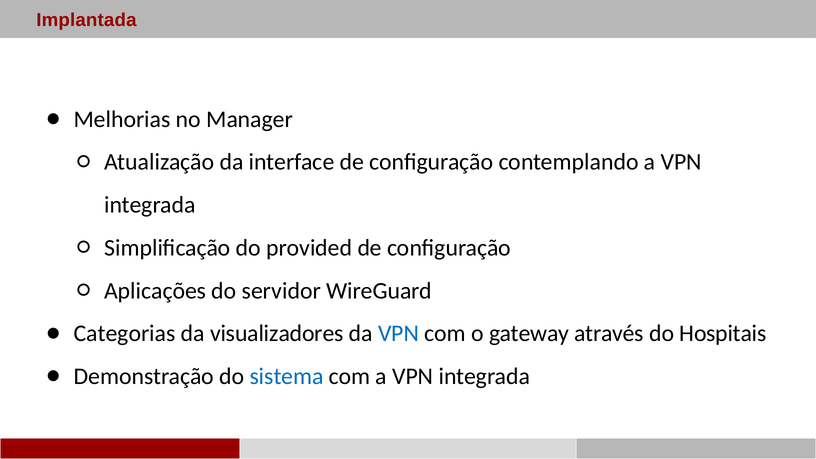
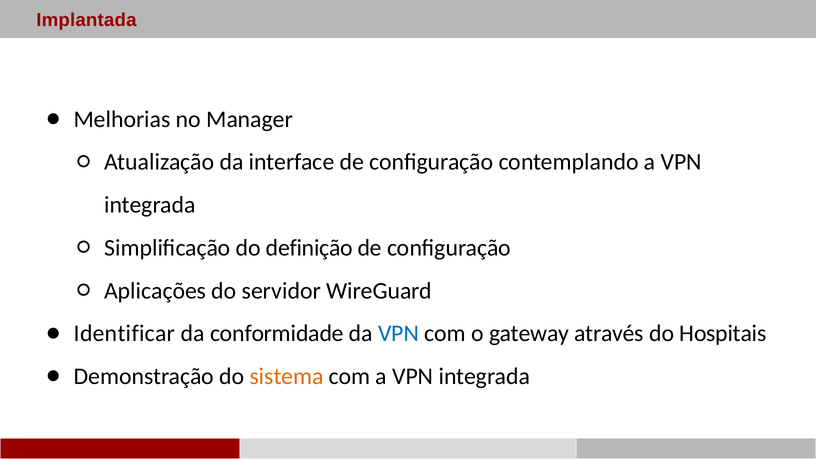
provided: provided -> definição (309, 248)
Categorias: Categorias -> Identificar (124, 334)
visualizadores: visualizadores -> conformidade (277, 334)
sistema colour: blue -> orange (287, 376)
